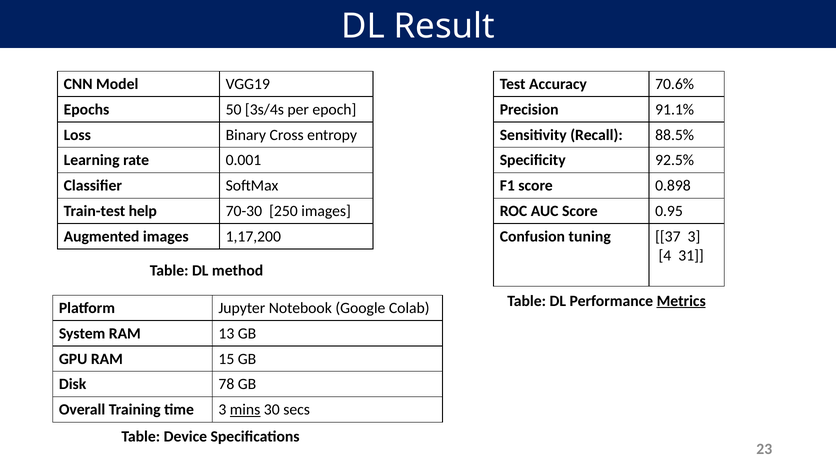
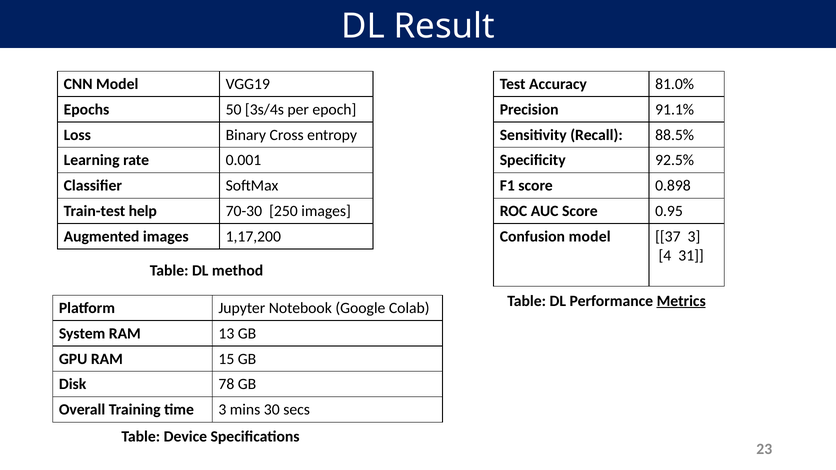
70.6%: 70.6% -> 81.0% (675, 84)
Confusion tuning: tuning -> model (590, 237)
mins underline: present -> none (245, 410)
